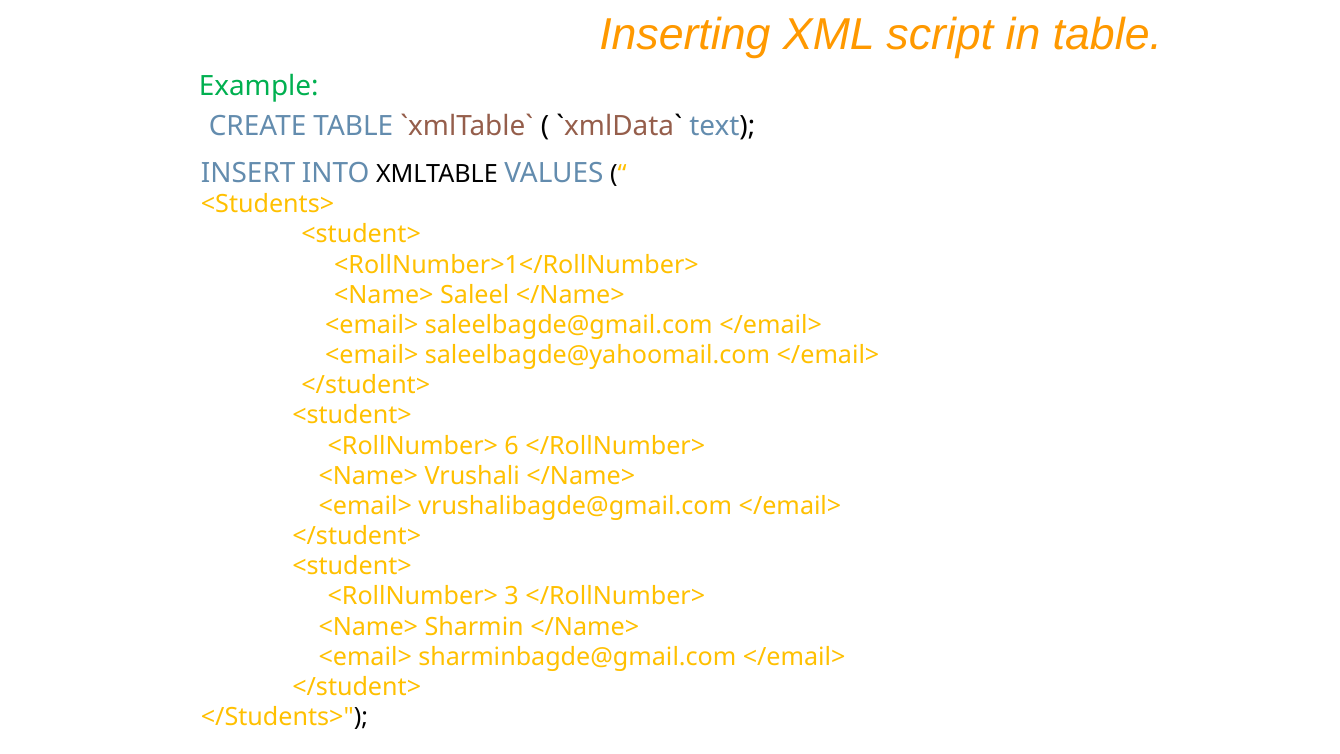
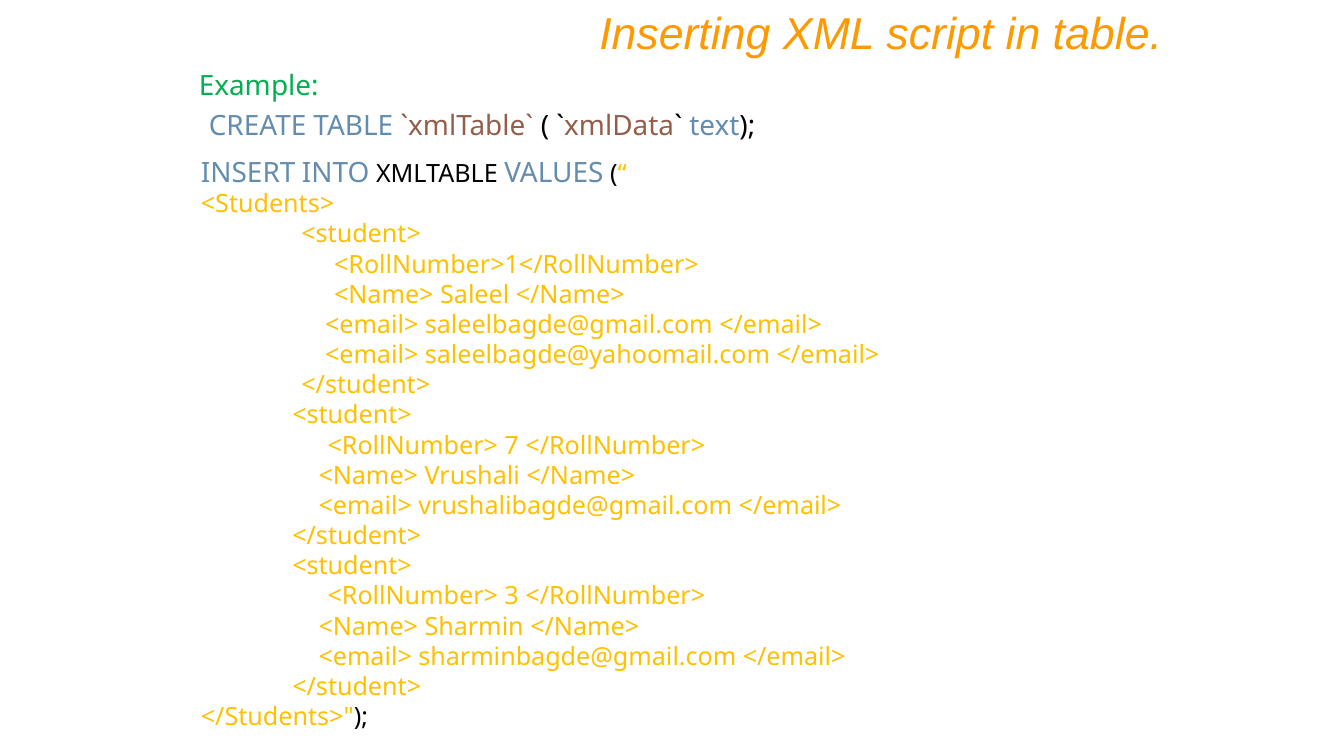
6: 6 -> 7 (512, 446)
